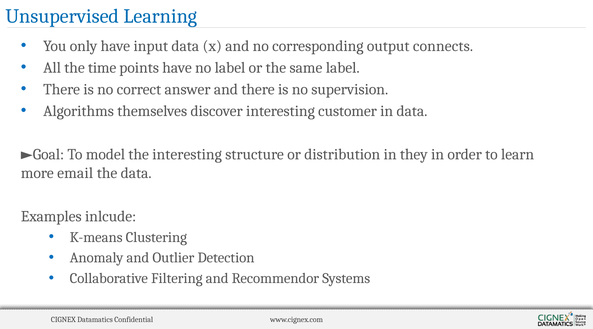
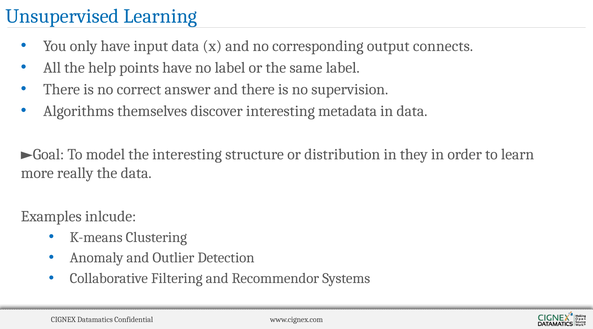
time: time -> help (102, 68)
customer: customer -> metadata (348, 111)
email: email -> really (75, 173)
